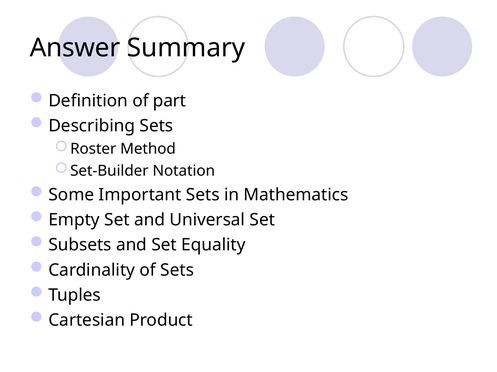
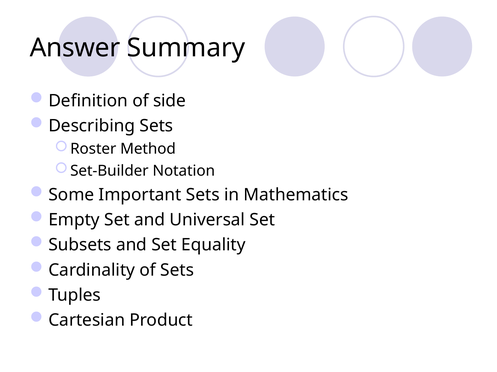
part: part -> side (170, 101)
